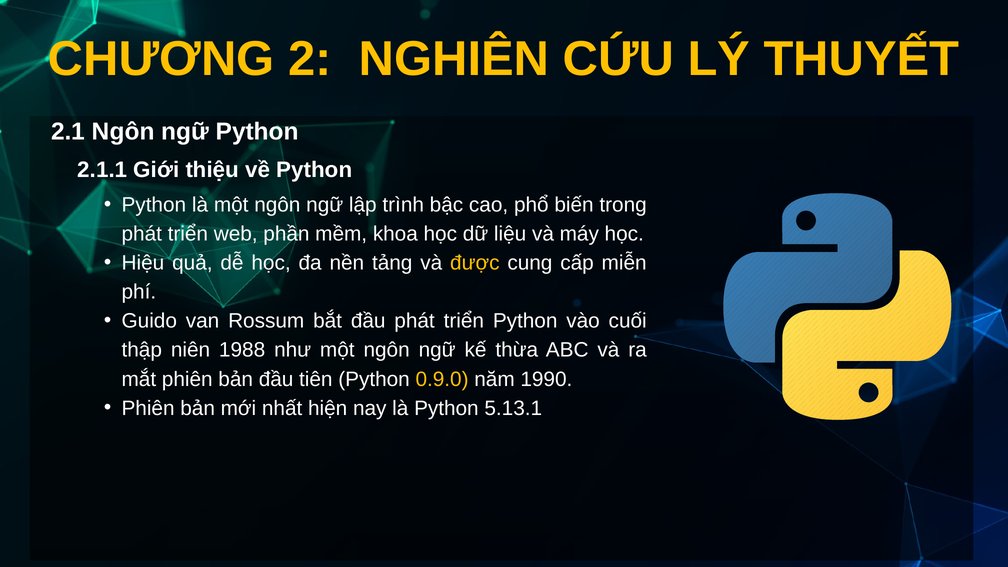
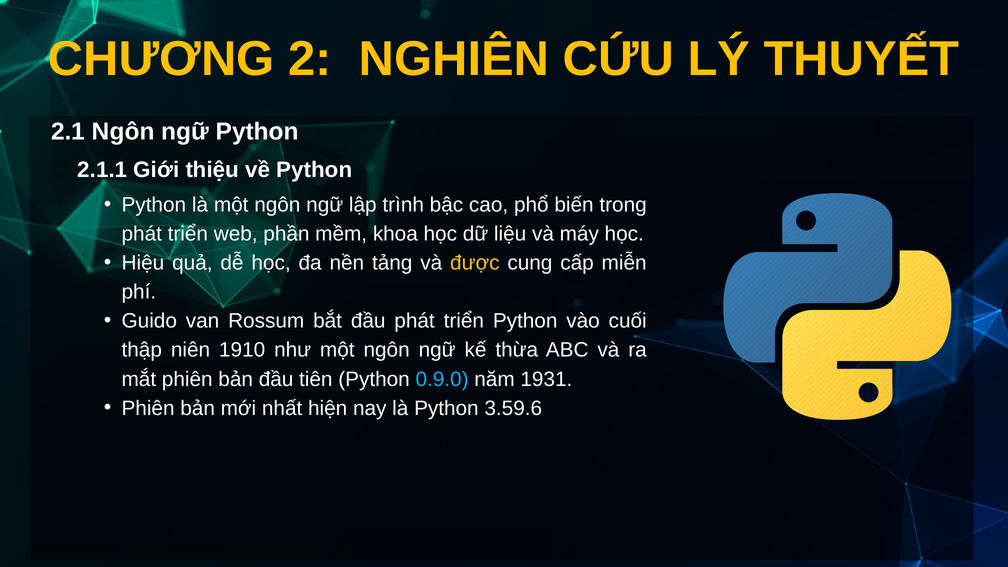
1988: 1988 -> 1910 (242, 350)
0.9.0 colour: yellow -> light blue (442, 379)
1990: 1990 -> 1931 (546, 379)
5.13.1: 5.13.1 -> 3.59.6 (513, 408)
